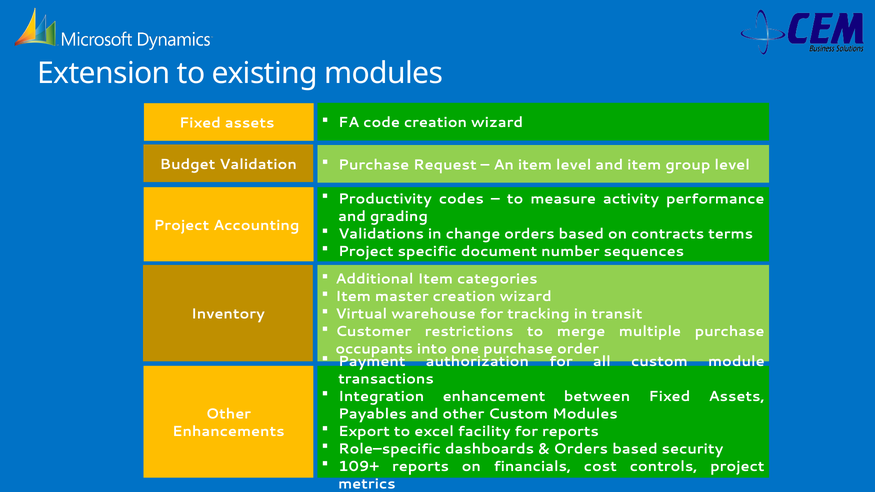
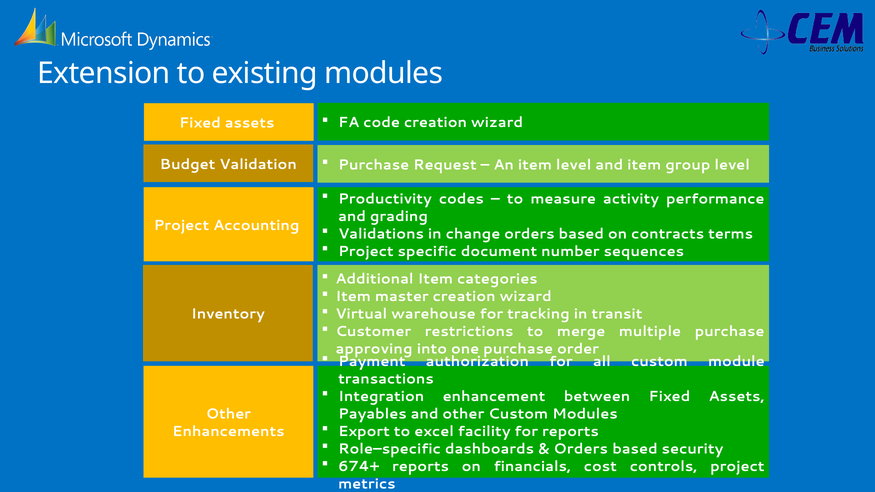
occupants: occupants -> approving (374, 349)
109+: 109+ -> 674+ (359, 467)
